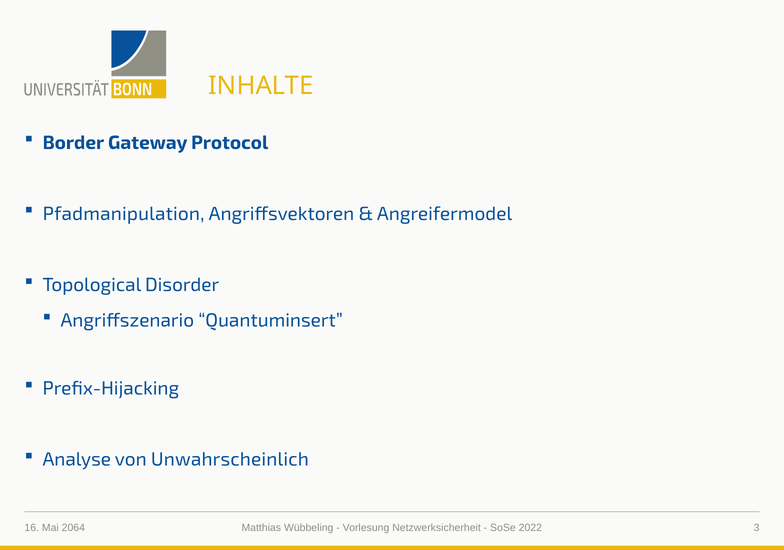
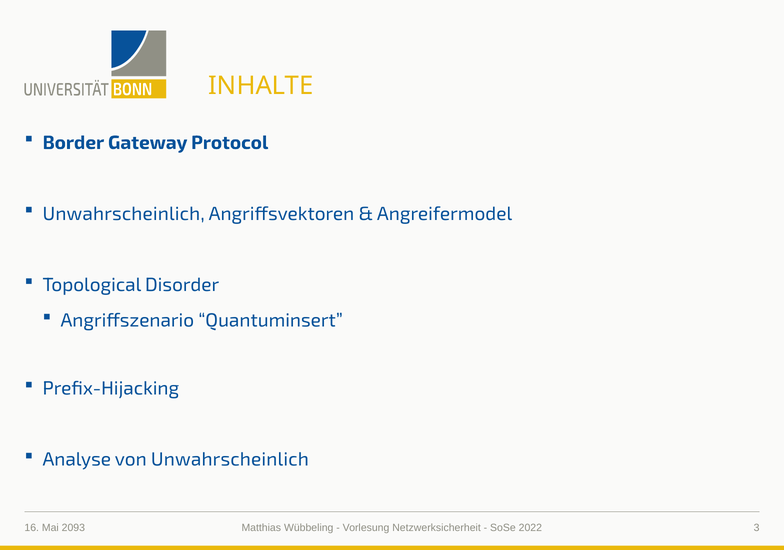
Pfadmanipulation: Pfadmanipulation -> Unwahrscheinlich (124, 214)
2064: 2064 -> 2093 (73, 528)
